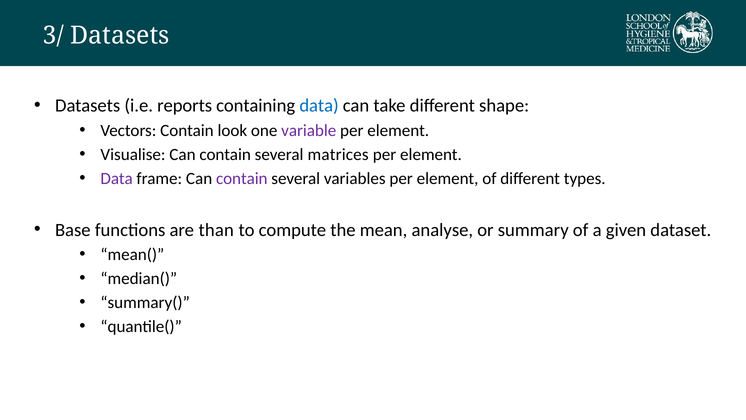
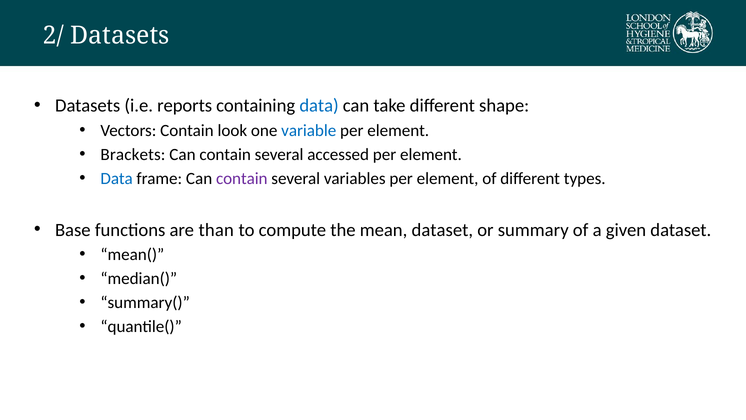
3/: 3/ -> 2/ (53, 35)
variable colour: purple -> blue (309, 130)
Visualise: Visualise -> Brackets (133, 154)
matrices: matrices -> accessed (338, 154)
Data colour: purple -> blue (117, 178)
mean analyse: analyse -> dataset (442, 230)
